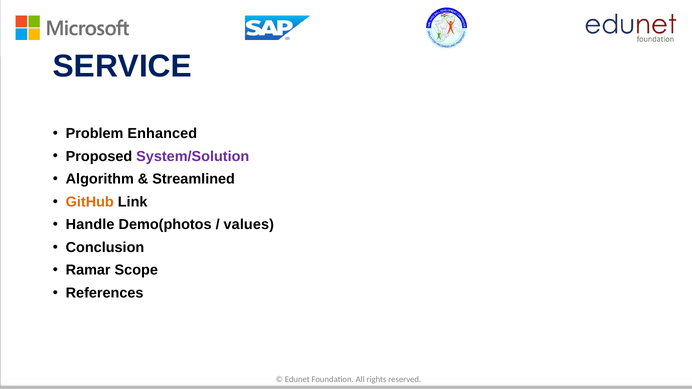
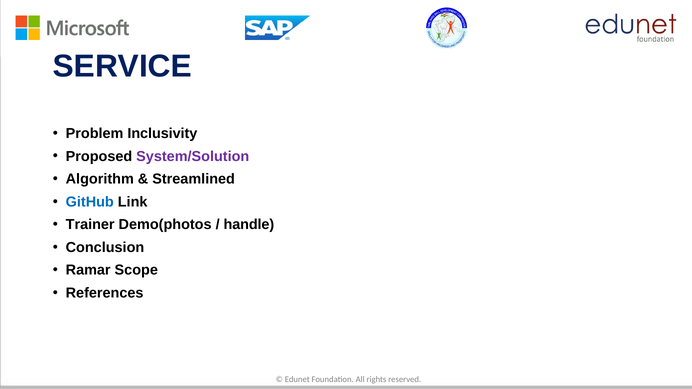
Enhanced: Enhanced -> Inclusivity (162, 134)
GitHub colour: orange -> blue (90, 202)
Handle: Handle -> Trainer (90, 225)
values: values -> handle (249, 225)
